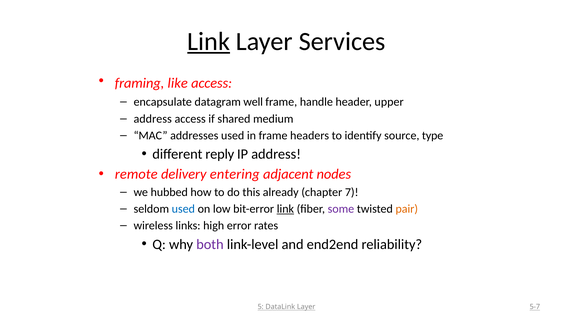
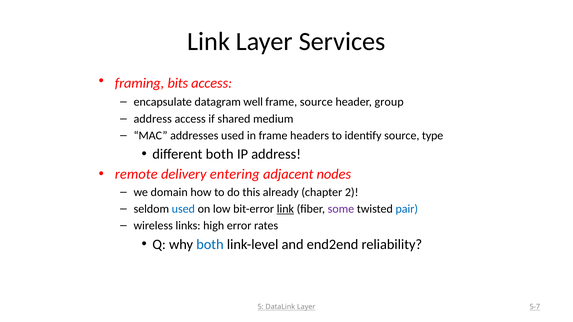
Link underline: present -> none (209, 42)
like: like -> bits (178, 83)
frame handle: handle -> source (316, 102)
upper: upper -> group (389, 102)
different reply: reply -> both (220, 154)
hubbed: hubbed -> domain (169, 192)
7: 7 -> 2 (352, 192)
pair colour: orange -> blue (407, 209)
both colour: purple -> blue (210, 245)
